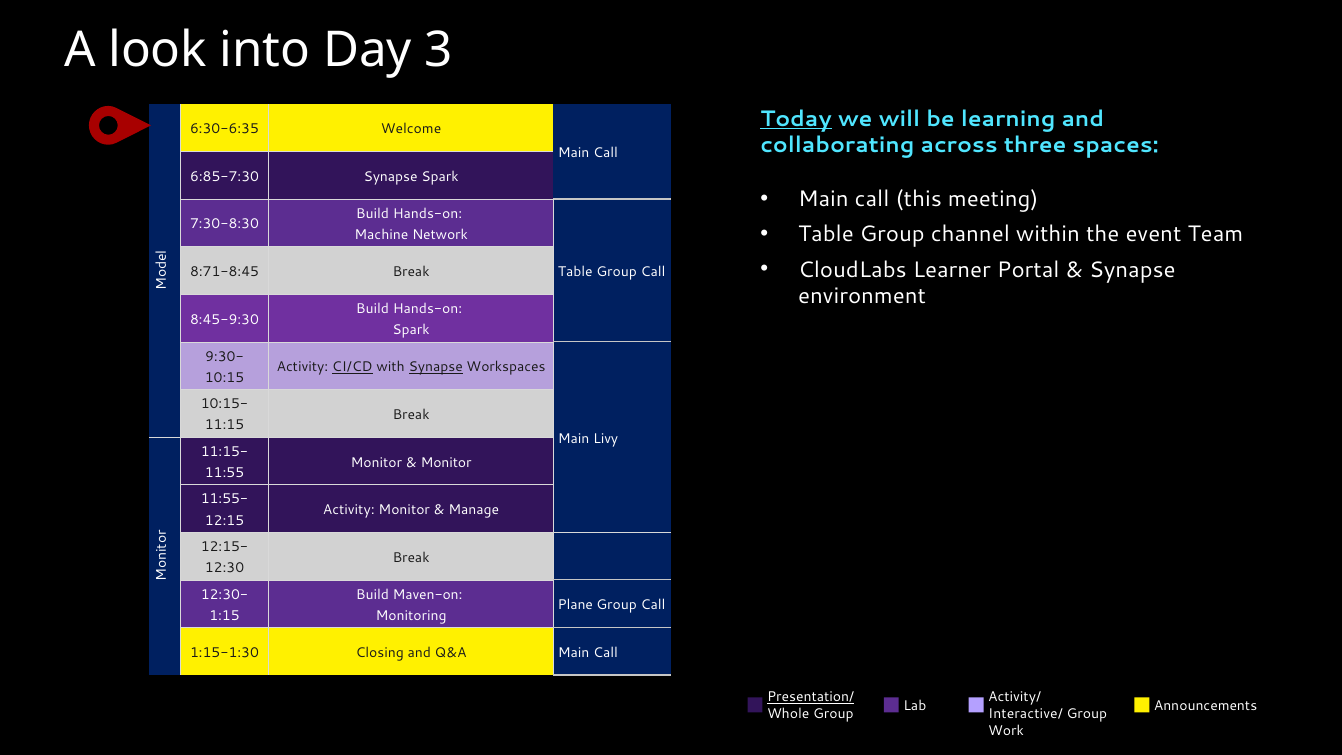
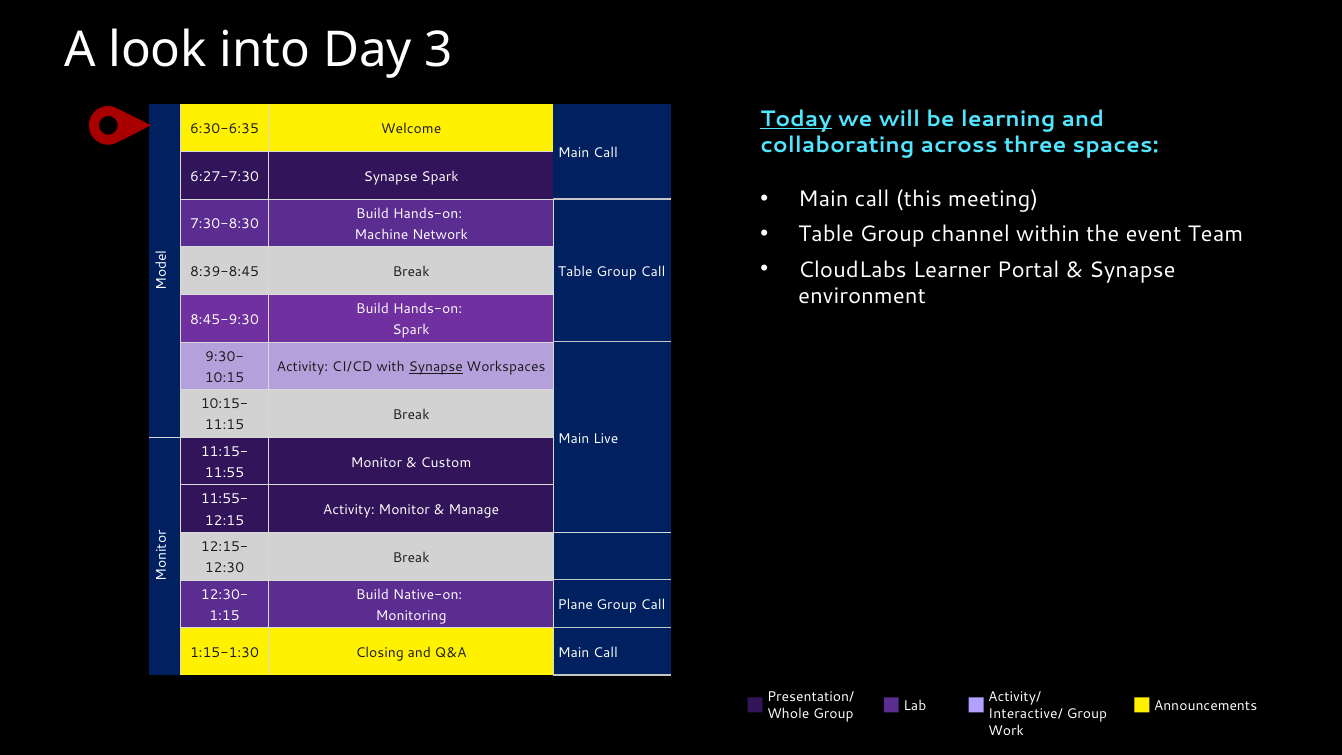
6:85-7:30: 6:85-7:30 -> 6:27-7:30 (224, 177)
8:71-8:45: 8:71-8:45 -> 8:39-8:45 (224, 272)
CI/CD underline: present -> none (352, 367)
Livy: Livy -> Live (606, 439)
Monitor: Monitor -> Custom (446, 462)
Maven-on: Maven-on -> Native-on (428, 595)
Presentation/ underline: present -> none (811, 697)
